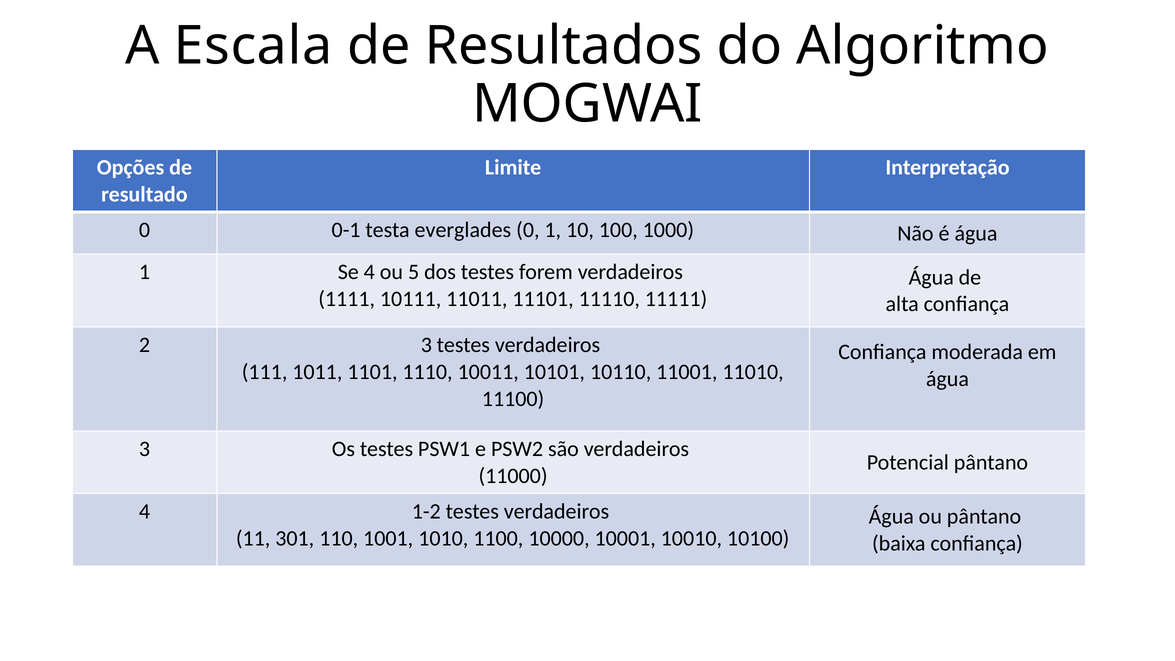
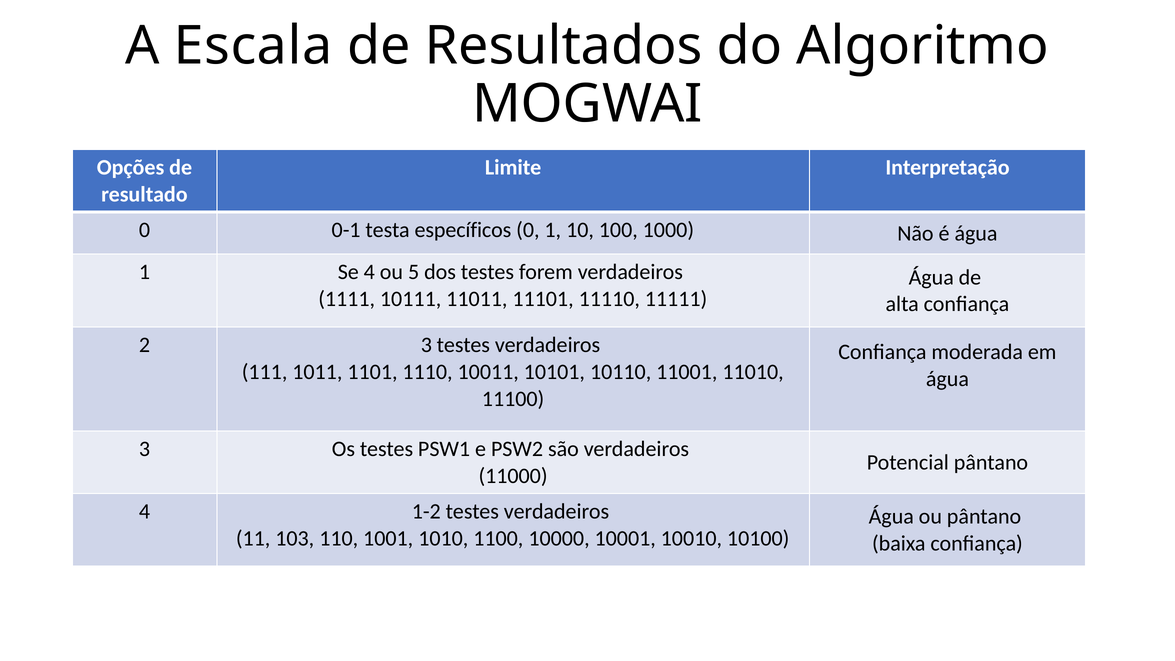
everglades: everglades -> específicos (463, 230)
301: 301 -> 103 (295, 538)
